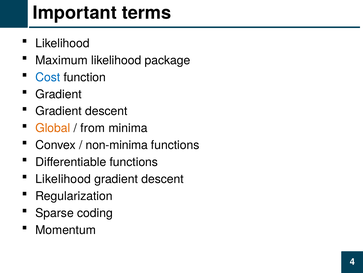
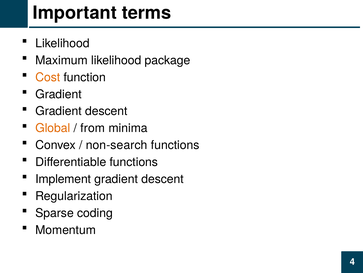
Cost colour: blue -> orange (48, 77)
non-minima: non-minima -> non-search (117, 145)
Likelihood: Likelihood -> Implement (63, 179)
